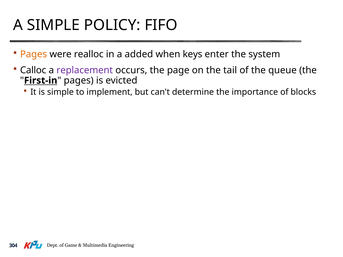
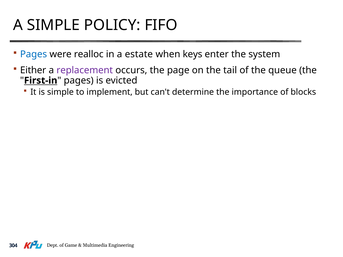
Pages colour: orange -> blue (34, 54)
added: added -> estate (139, 54)
Calloc: Calloc -> Either (33, 70)
